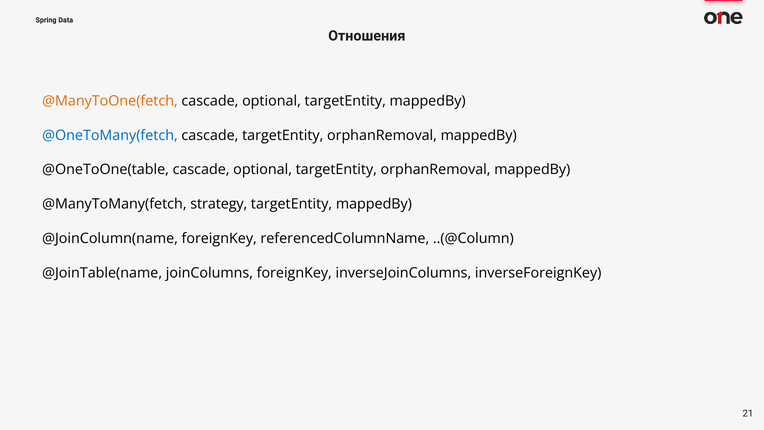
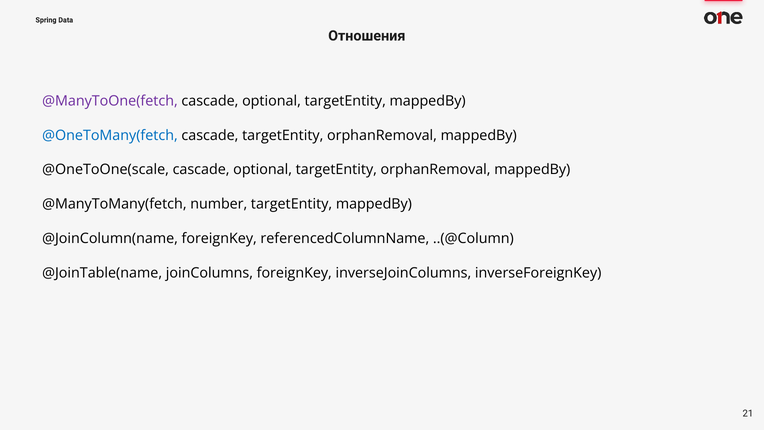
@ManyToOne(fetch colour: orange -> purple (110, 101)
@OneToOne(table: @OneToOne(table -> @OneToOne(scale (106, 170)
strategy: strategy -> number (219, 204)
